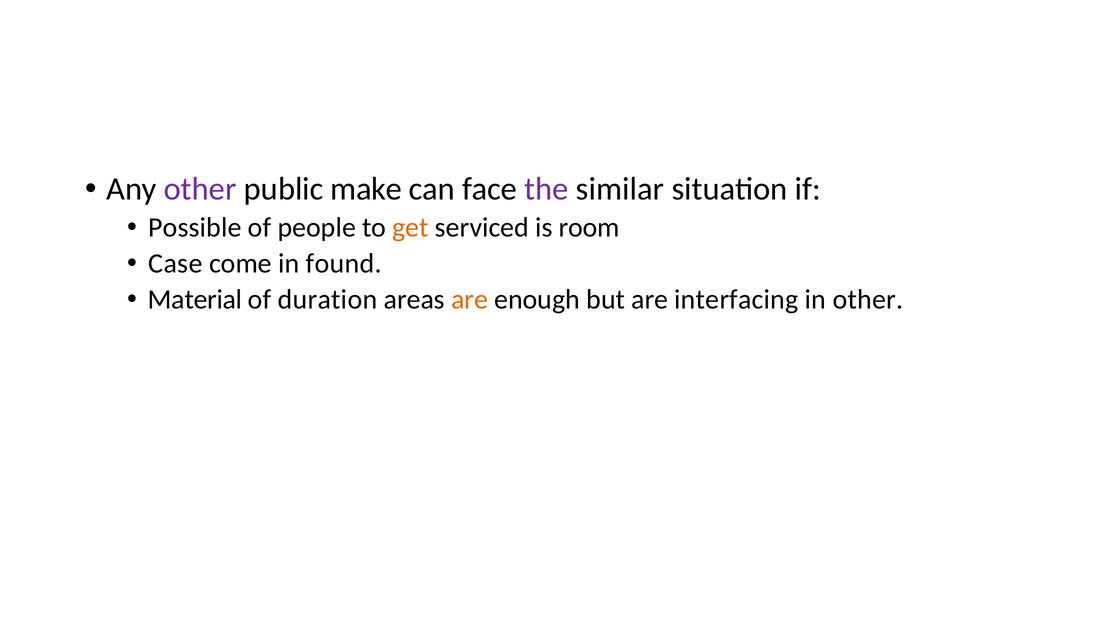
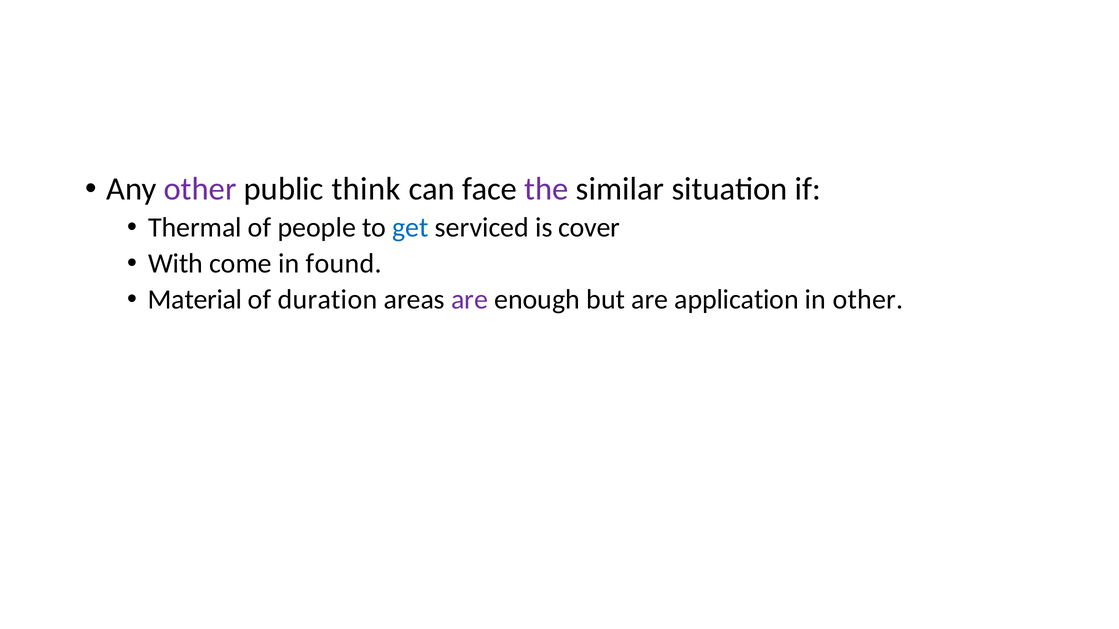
make: make -> think (366, 189)
Possible: Possible -> Thermal (195, 228)
get colour: orange -> blue (410, 228)
room: room -> cover (589, 228)
Case: Case -> With (176, 264)
are colour: orange -> purple (470, 300)
interfacing: interfacing -> application (737, 300)
